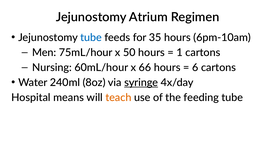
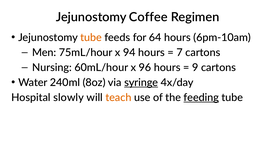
Atrium: Atrium -> Coffee (148, 17)
tube colour: blue -> orange (91, 38)
35: 35 -> 64 (155, 38)
50: 50 -> 94 (129, 53)
1: 1 -> 7 (180, 53)
66: 66 -> 96 (145, 68)
6: 6 -> 9 (195, 68)
means: means -> slowly (69, 98)
feeding underline: none -> present (201, 98)
